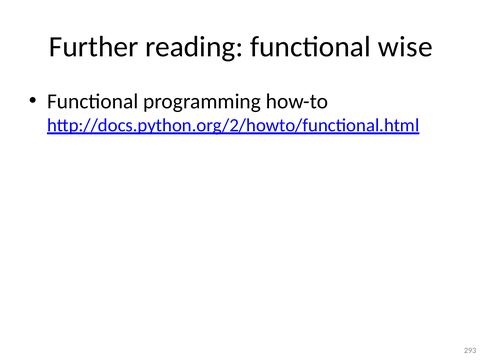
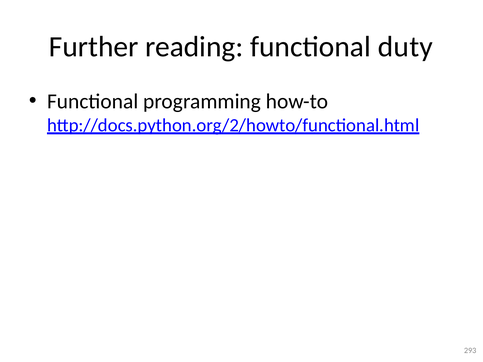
wise: wise -> duty (405, 47)
